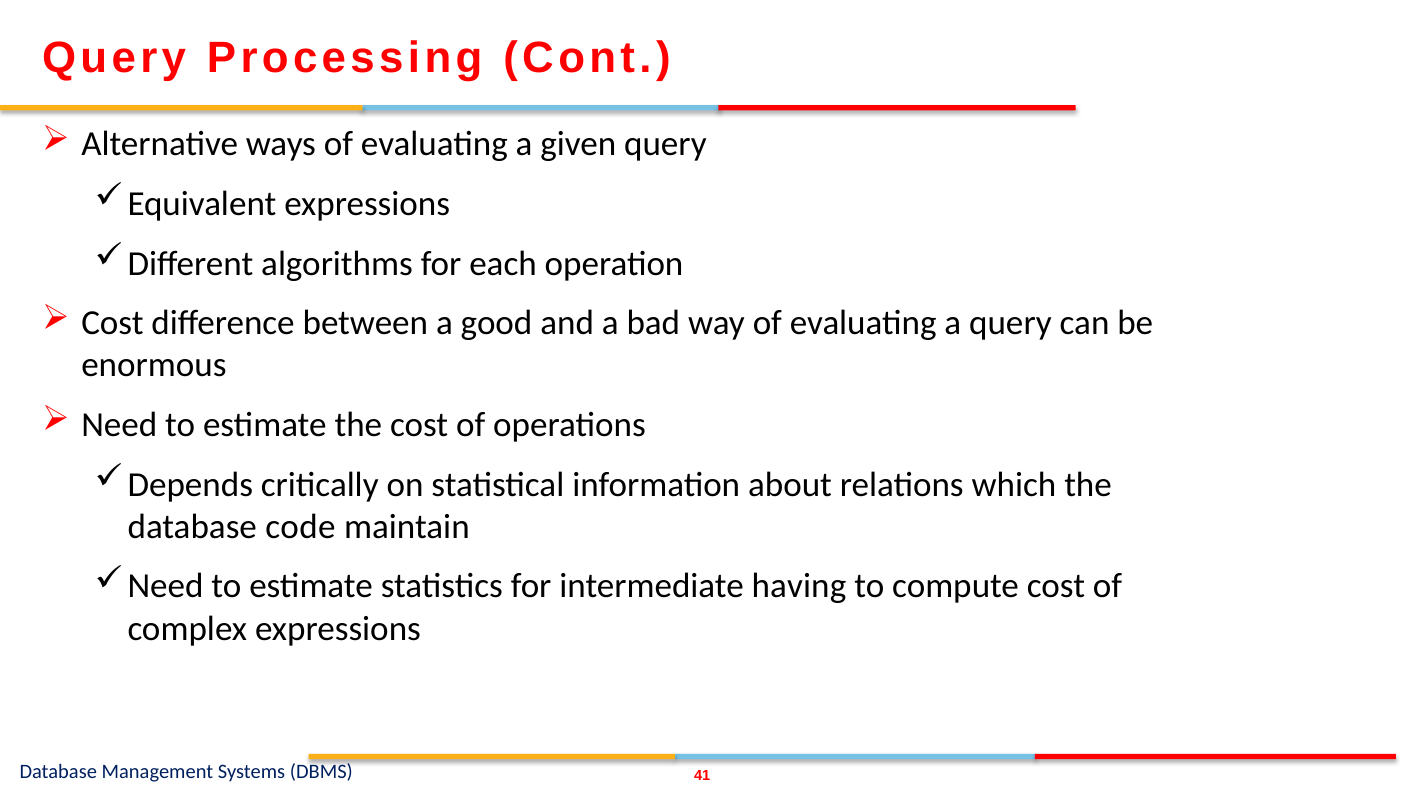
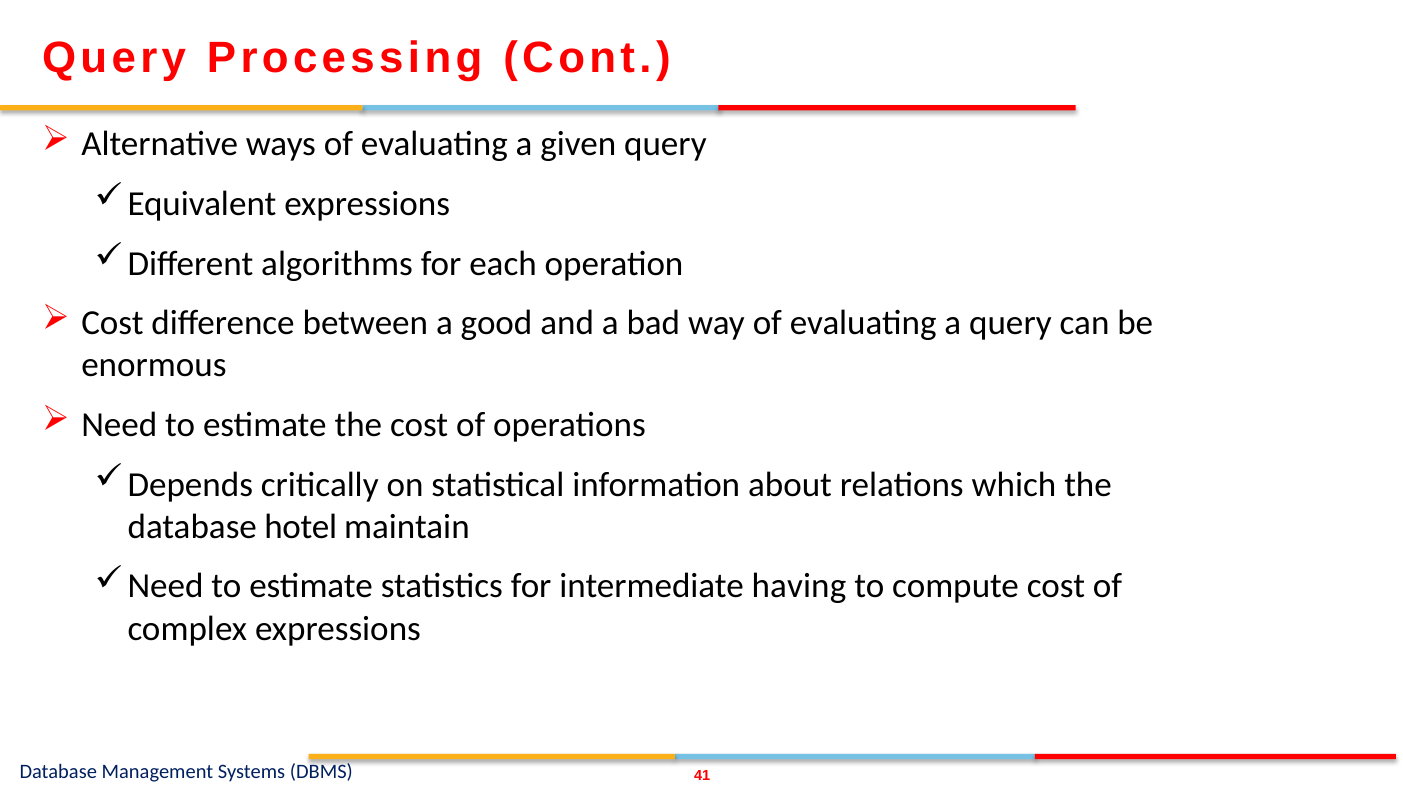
code: code -> hotel (301, 527)
